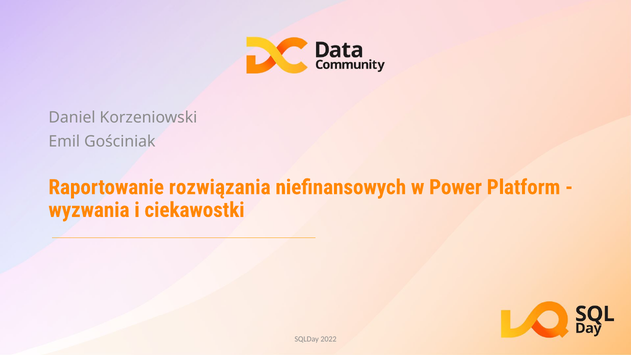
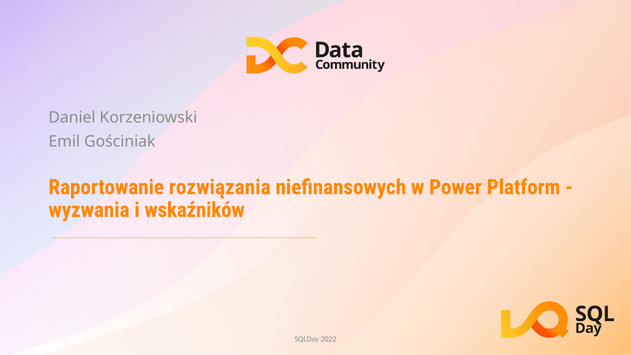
ciekawostki: ciekawostki -> wskaźników (195, 210)
